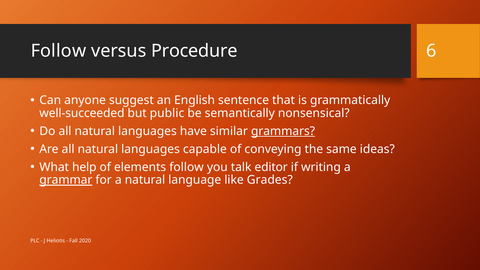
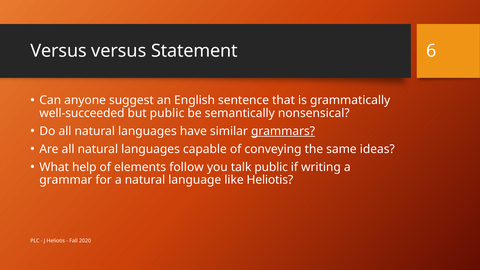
Follow: Follow -> Versus (59, 51)
Procedure: Procedure -> Statement (194, 51)
talk editor: editor -> public (271, 167)
grammar underline: present -> none (66, 180)
like Grades: Grades -> Heliotis (270, 180)
